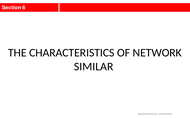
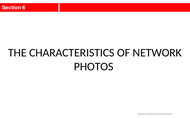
SIMILAR: SIMILAR -> PHOTOS (94, 67)
